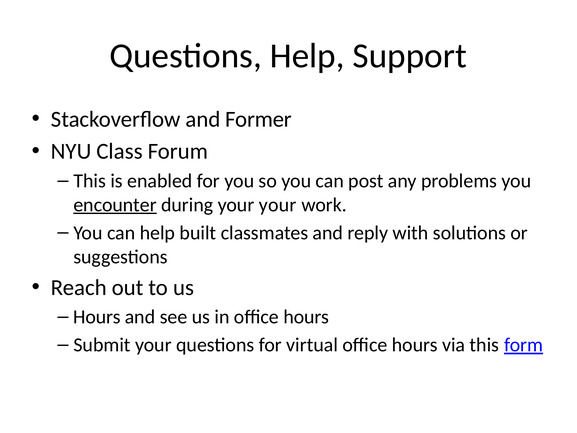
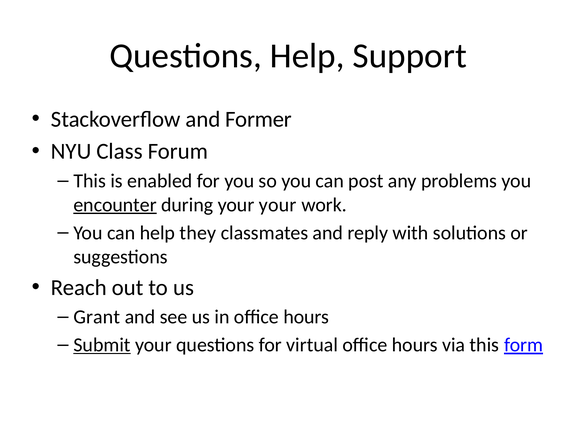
built: built -> they (198, 233)
Hours: Hours -> Grant (97, 317)
Submit underline: none -> present (102, 345)
